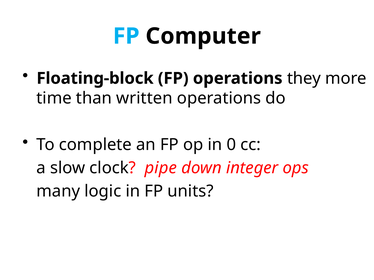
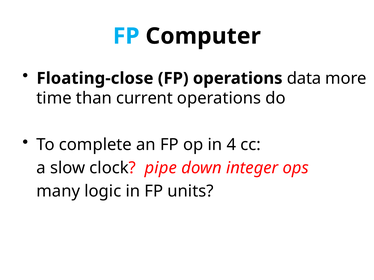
Floating-block: Floating-block -> Floating-close (95, 78)
they: they -> data (304, 78)
written: written -> current (145, 98)
0: 0 -> 4 (231, 145)
